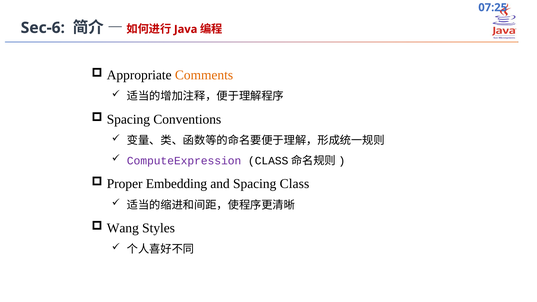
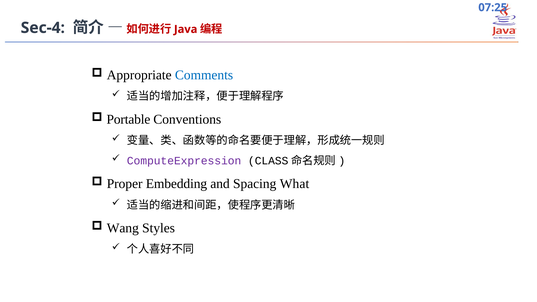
Sec-6: Sec-6 -> Sec-4 (43, 28)
Comments colour: orange -> blue (204, 75)
Spacing: Spacing -> Portable (128, 119)
Class: Class -> What (294, 184)
